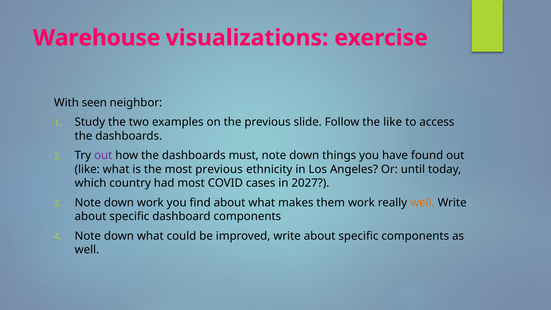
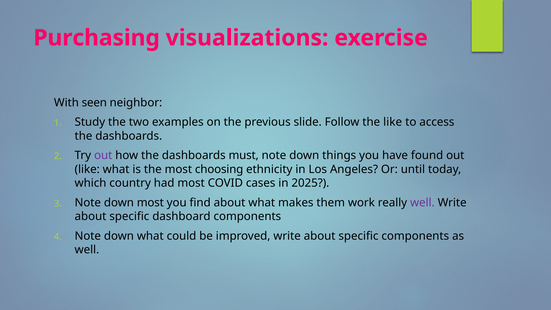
Warehouse: Warehouse -> Purchasing (97, 38)
most previous: previous -> choosing (219, 169)
2027: 2027 -> 2025 (310, 183)
down work: work -> most (150, 203)
well colour: orange -> purple (422, 203)
